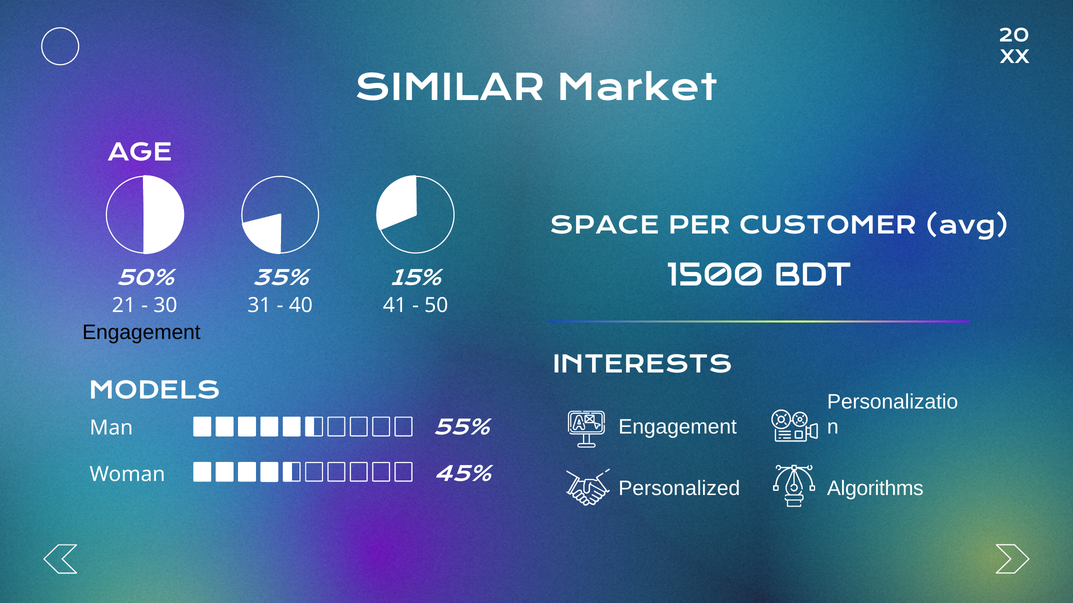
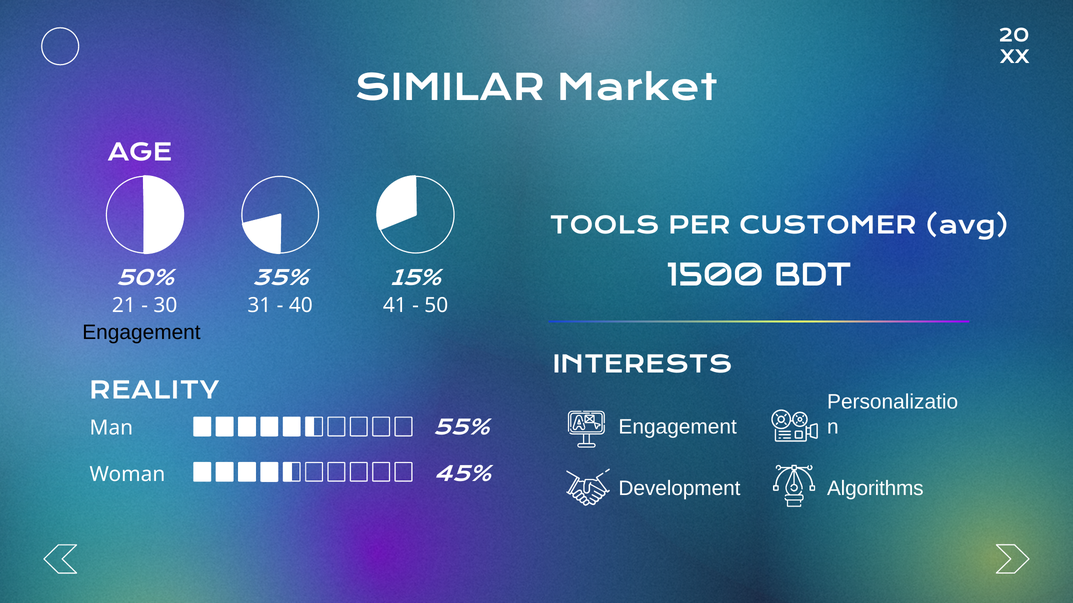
SPACE: SPACE -> TOOLS (605, 226)
MODELS: MODELS -> REALITY (154, 391)
Personalized: Personalized -> Development (679, 489)
